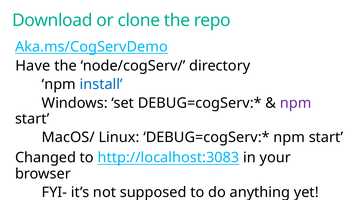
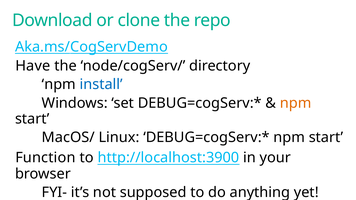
npm colour: purple -> orange (296, 103)
Changed: Changed -> Function (45, 158)
http://localhost:3083: http://localhost:3083 -> http://localhost:3900 (168, 158)
